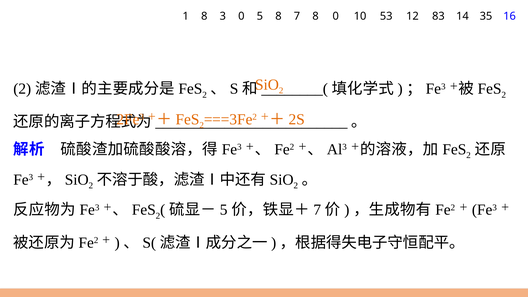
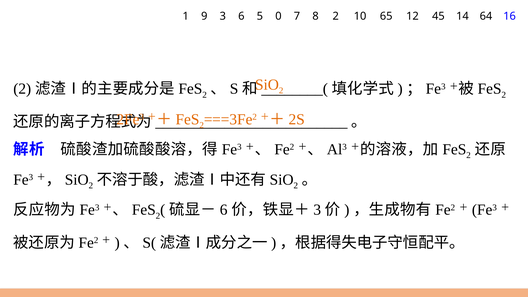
1 8: 8 -> 9 (204, 16)
3 0: 0 -> 6 (241, 16)
5 8: 8 -> 0 (278, 16)
8 0: 0 -> 2 (336, 16)
53: 53 -> 65 (386, 16)
83: 83 -> 45 (438, 16)
35: 35 -> 64 (486, 16)
5: 5 -> 6 (224, 210)
7: 7 -> 3 (317, 210)
